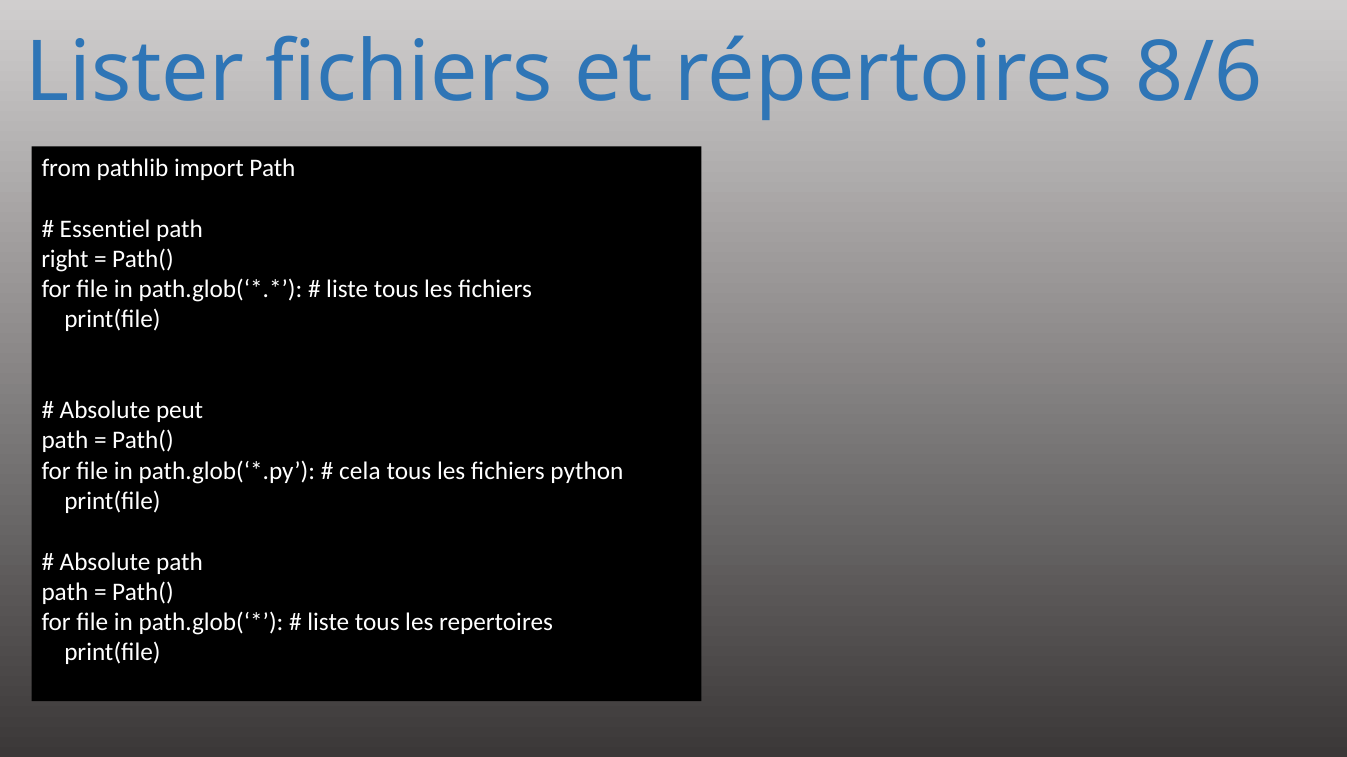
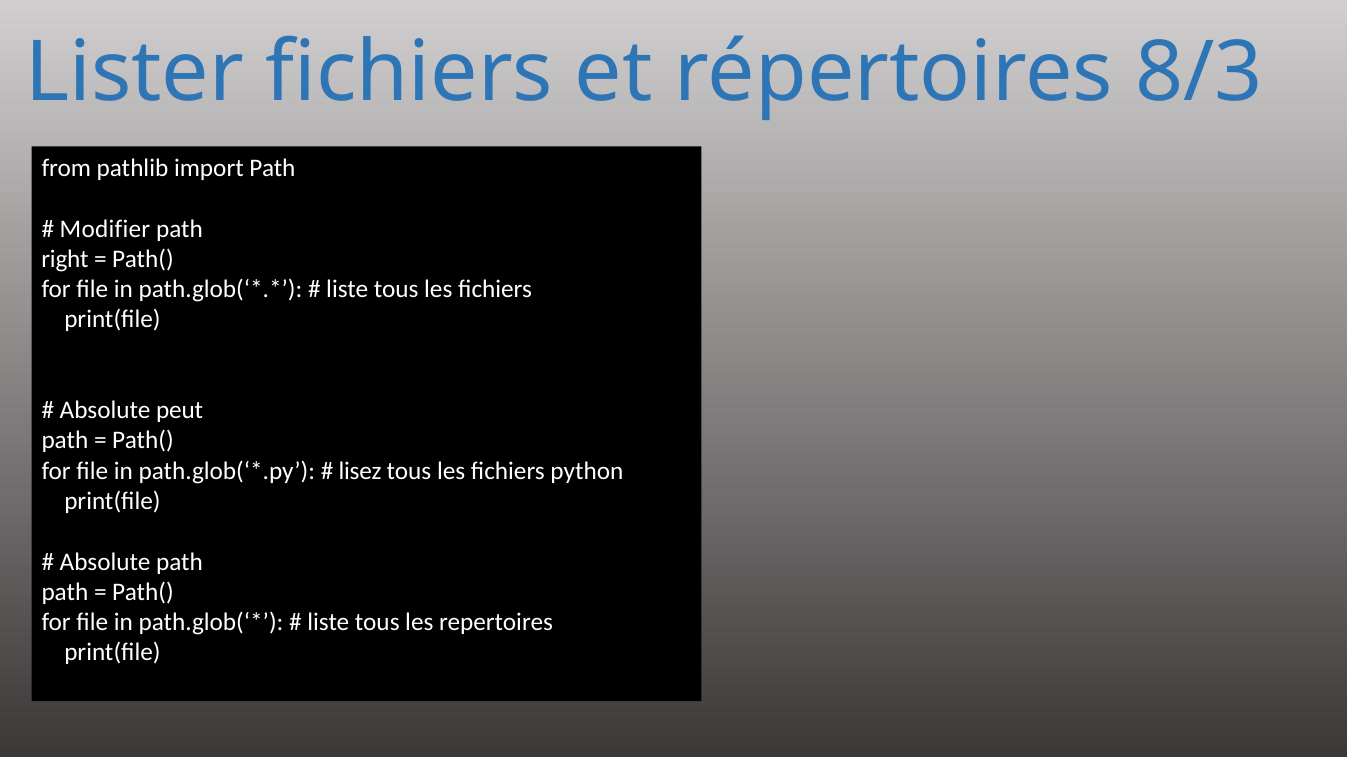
8/6: 8/6 -> 8/3 (1199, 73)
Essentiel: Essentiel -> Modifier (105, 229)
cela: cela -> lisez (360, 471)
